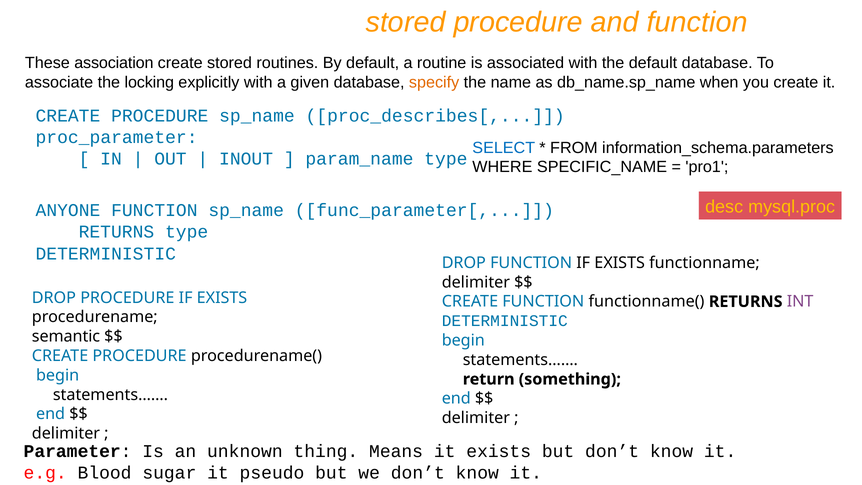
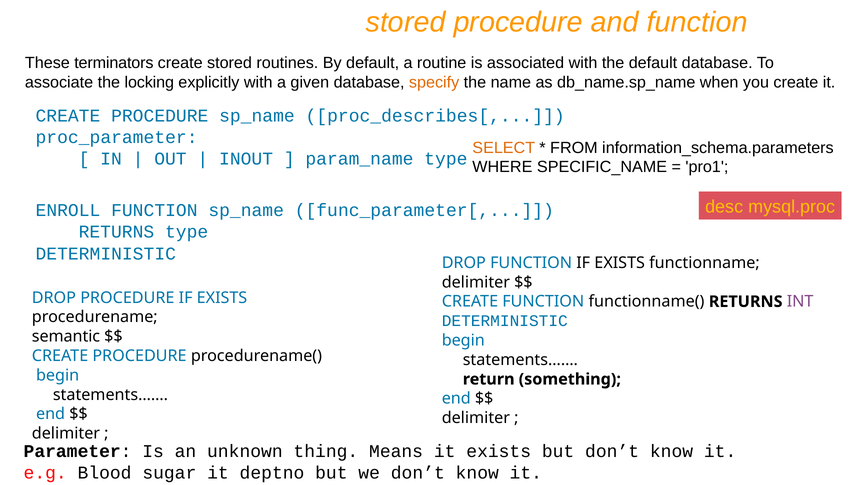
association: association -> terminators (114, 63)
SELECT colour: blue -> orange (504, 148)
ANYONE: ANYONE -> ENROLL (68, 210)
pseudo: pseudo -> deptno (272, 473)
